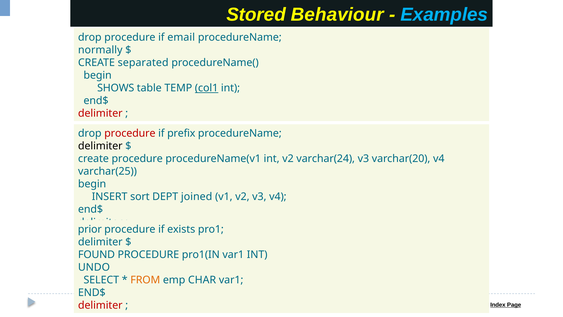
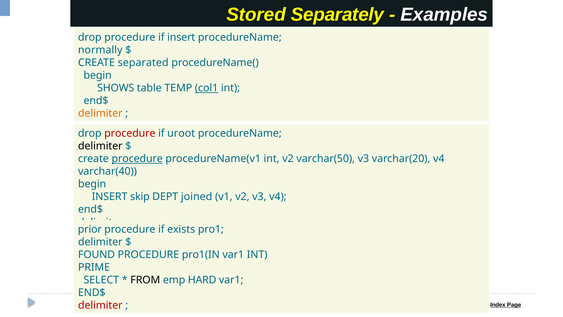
Behaviour: Behaviour -> Separately (337, 15)
Examples colour: light blue -> white (444, 15)
if email: email -> insert (181, 37)
delimiter colour: red -> orange (100, 113)
prefix: prefix -> uroot (181, 133)
procedure underline: none -> present (137, 159)
varchar(24: varchar(24 -> varchar(50 (326, 159)
varchar(25: varchar(25 -> varchar(40 (107, 171)
sort: sort -> skip (140, 197)
UNDO: UNDO -> PRIME (94, 267)
FROM colour: orange -> black (145, 280)
CHAR: CHAR -> HARD (202, 280)
